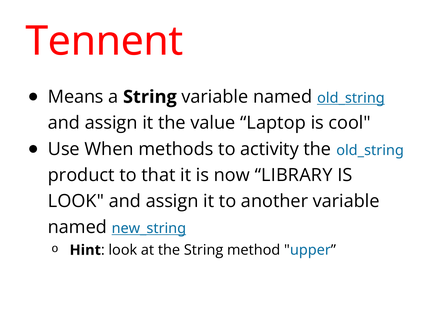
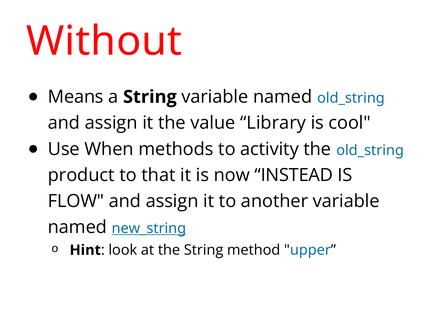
Tennent: Tennent -> Without (104, 41)
old_string underline: present -> none (351, 98)
Laptop: Laptop -> Library (273, 123)
LIBRARY: LIBRARY -> INSTEAD (294, 175)
LOOK: LOOK -> FLOW (76, 201)
